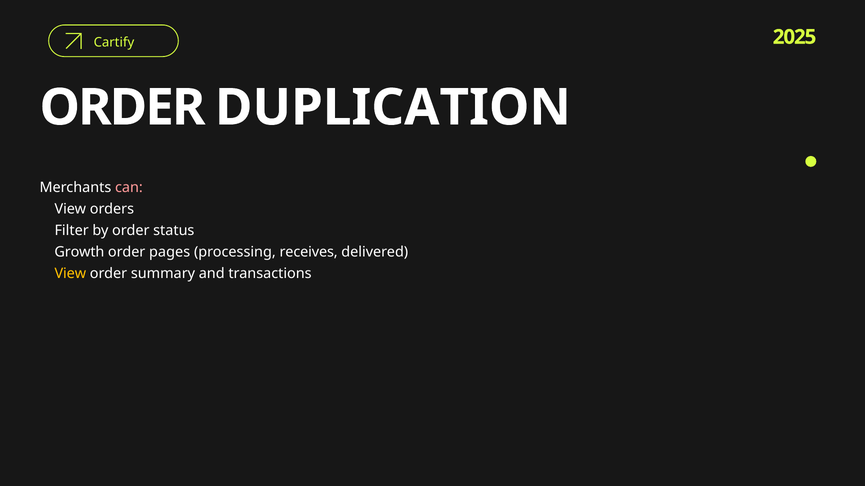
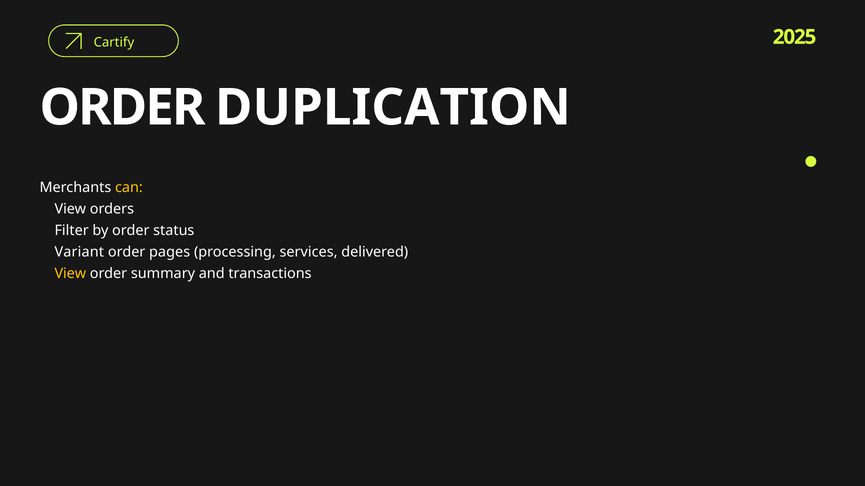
can colour: pink -> yellow (129, 187)
Growth: Growth -> Variant (79, 252)
receives: receives -> services (309, 252)
